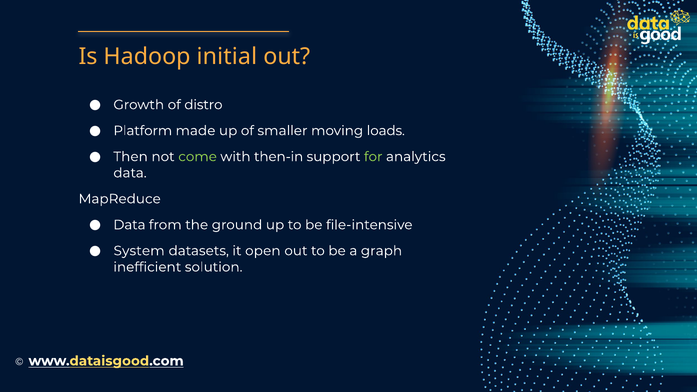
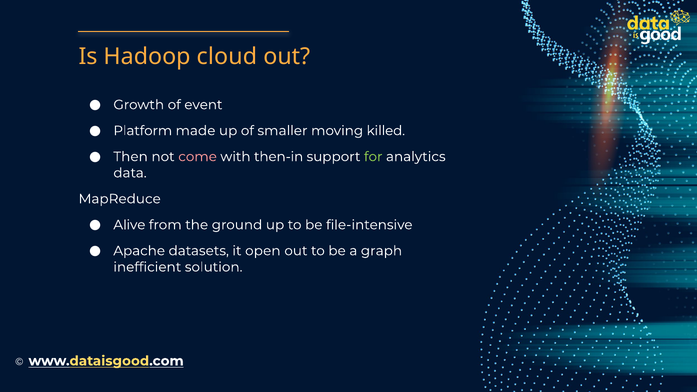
initial: initial -> cloud (227, 56)
distro: distro -> event (203, 105)
loads: loads -> killed (386, 131)
come colour: light green -> pink (198, 157)
Data: Data -> Alive (129, 225)
System: System -> Apache (139, 251)
